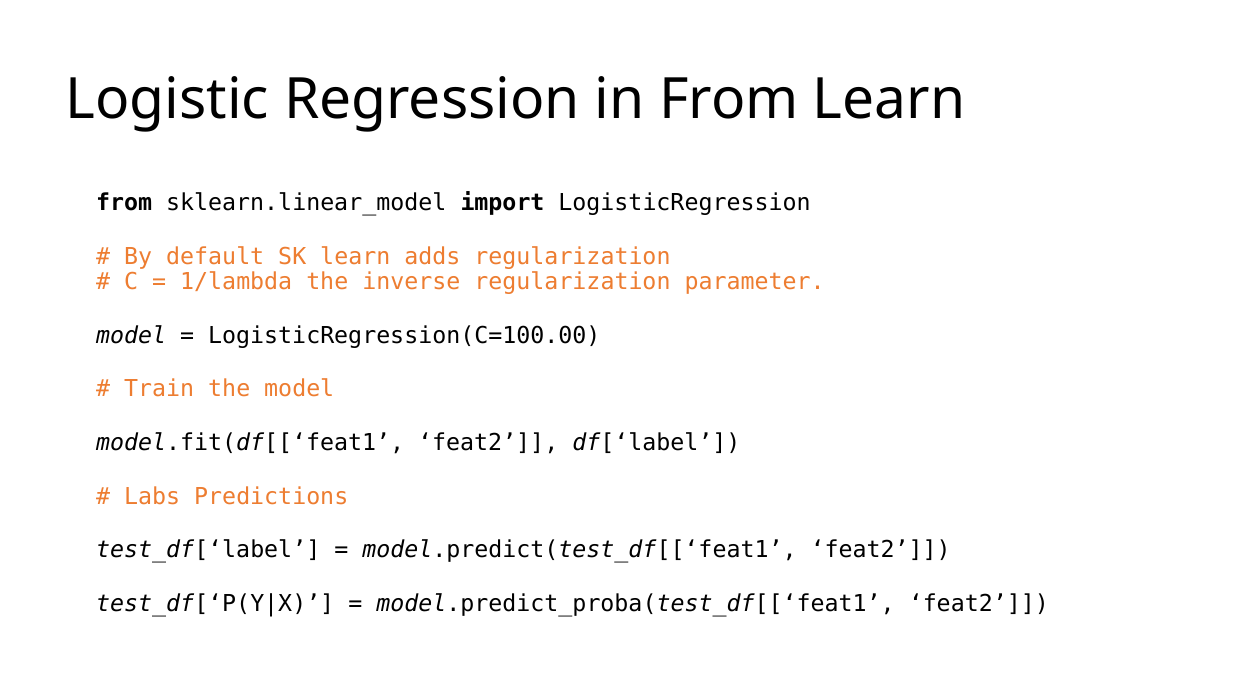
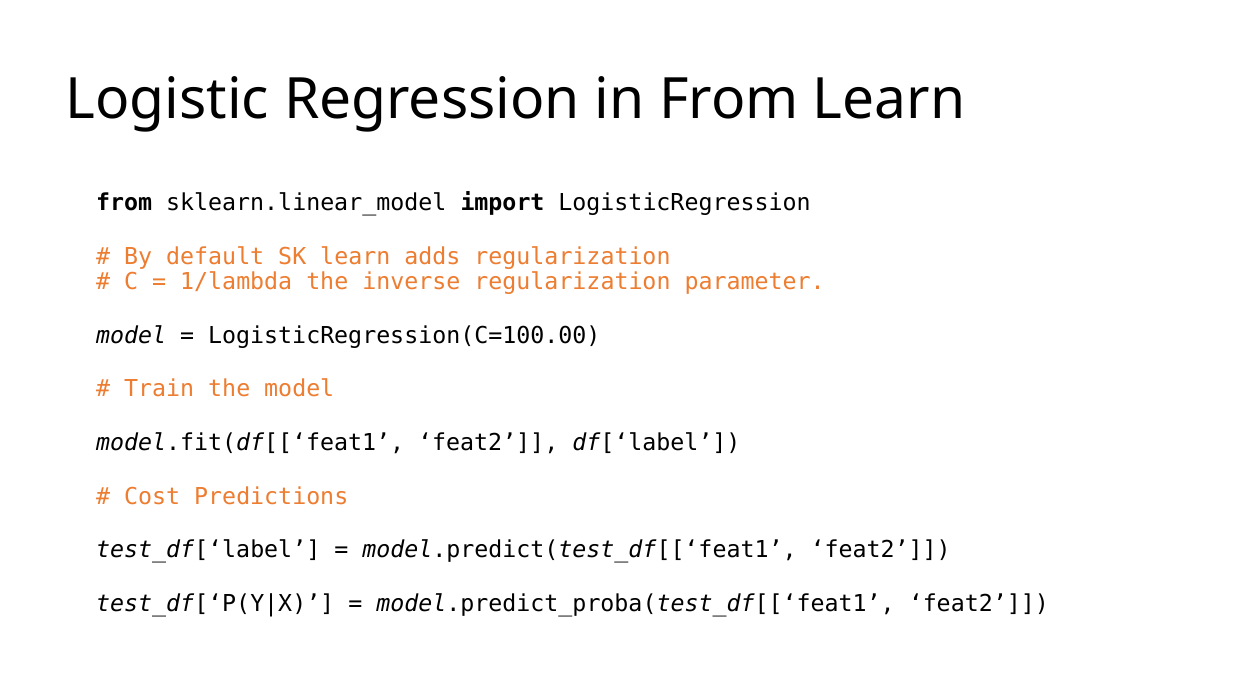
Labs: Labs -> Cost (152, 496)
